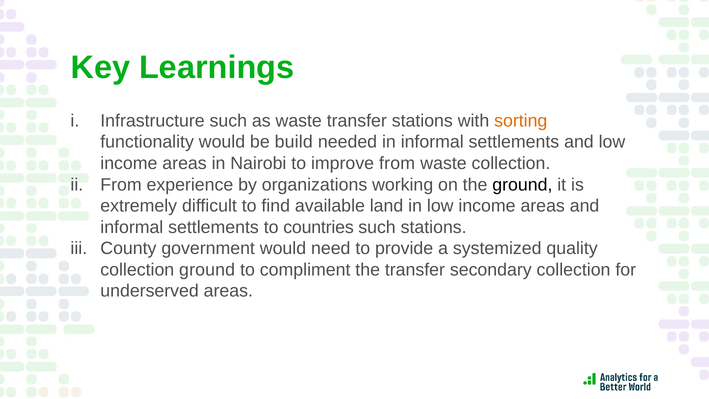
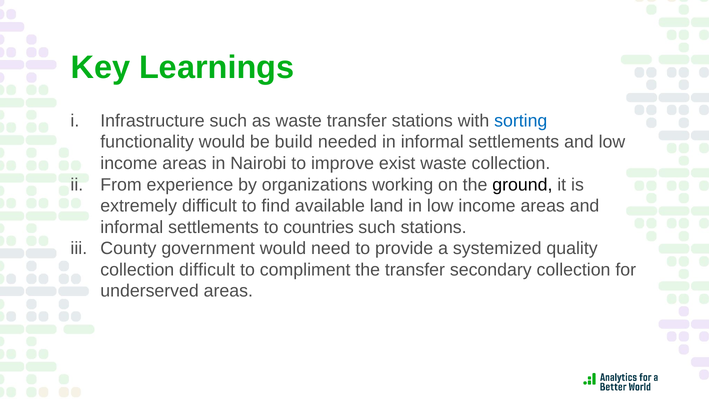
sorting colour: orange -> blue (521, 121)
improve from: from -> exist (397, 163)
collection ground: ground -> difficult (207, 270)
